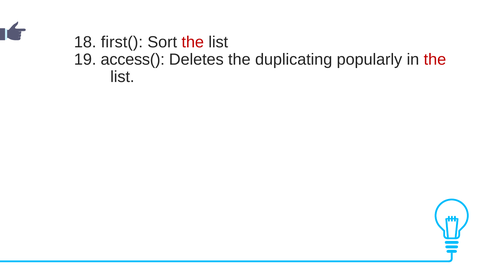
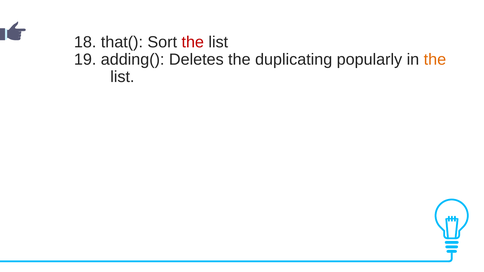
first(: first( -> that( (122, 42)
access(: access( -> adding( (133, 60)
the colour: red -> orange (435, 60)
